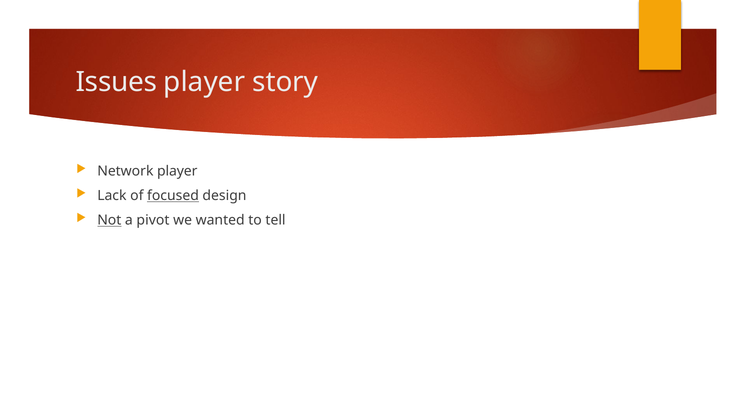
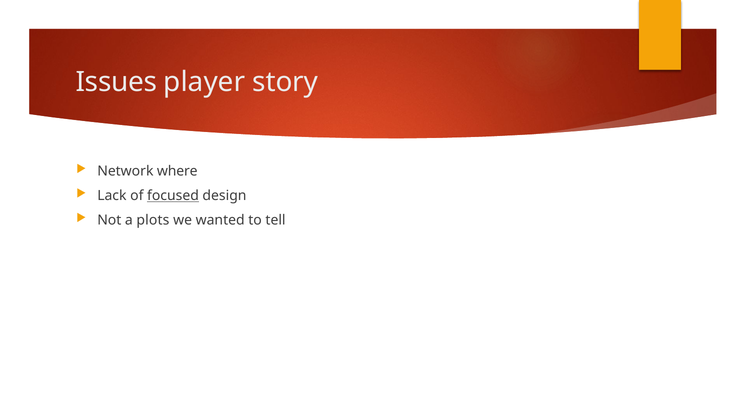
Network player: player -> where (177, 171)
Not underline: present -> none (109, 221)
pivot: pivot -> plots (153, 221)
